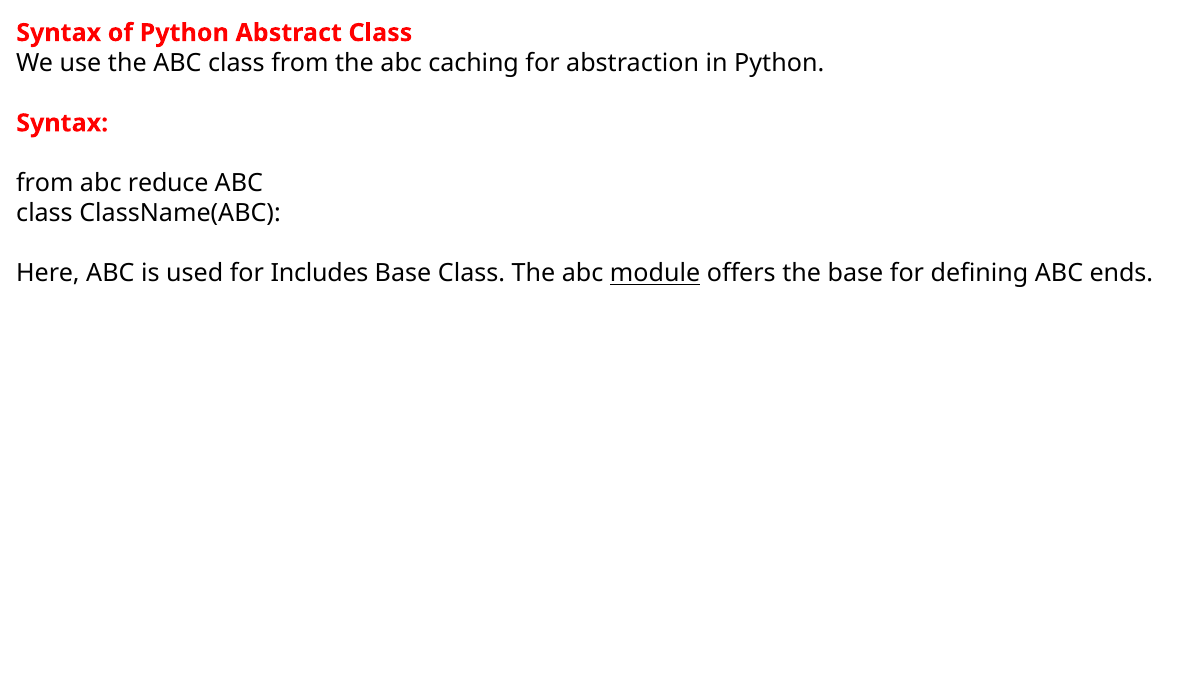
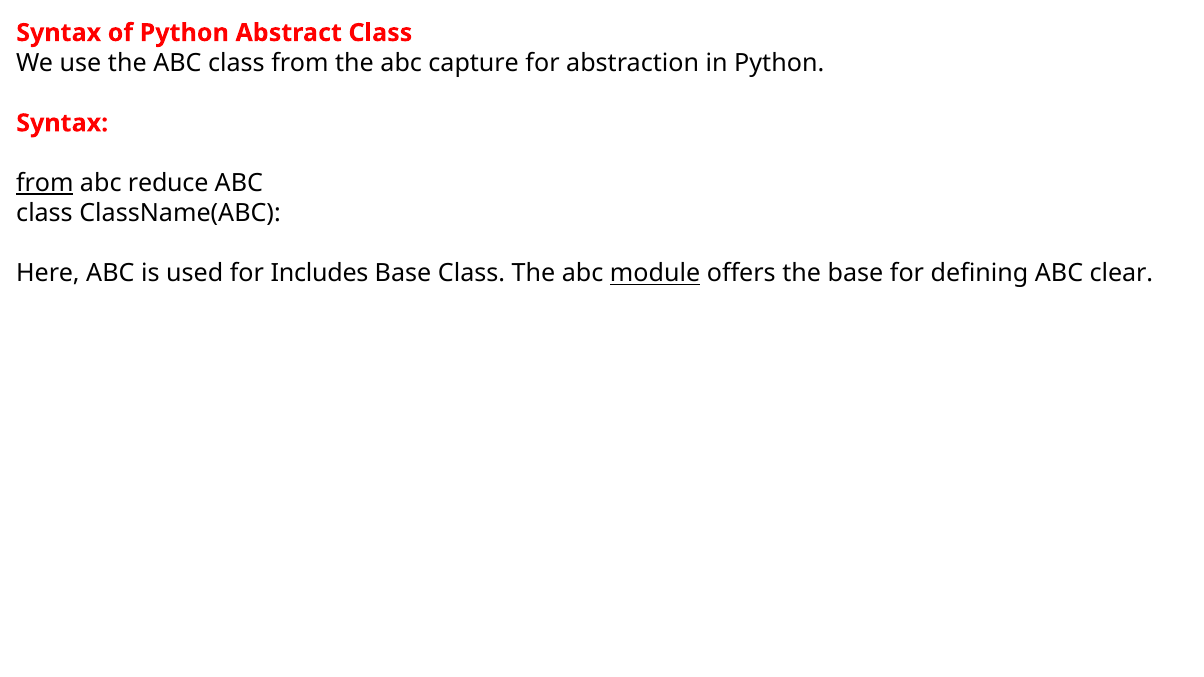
caching: caching -> capture (474, 63)
from underline: none -> present (45, 183)
ends: ends -> clear (1121, 274)
